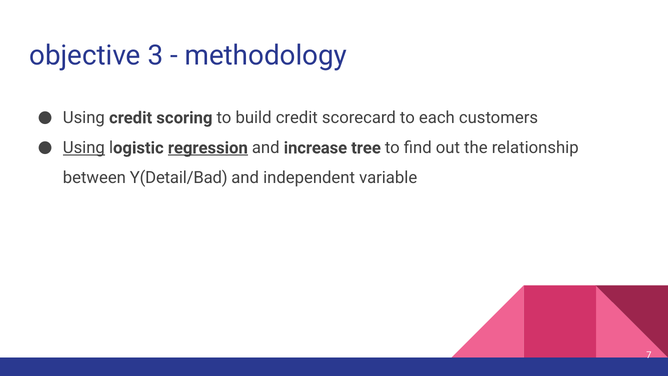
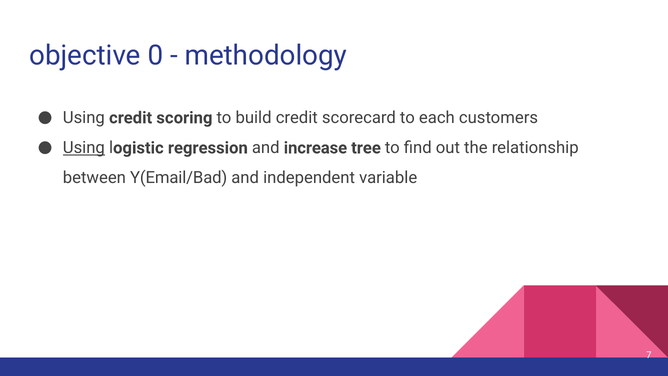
3: 3 -> 0 (155, 55)
regression underline: present -> none (208, 148)
Y(Detail/Bad: Y(Detail/Bad -> Y(Email/Bad (179, 178)
